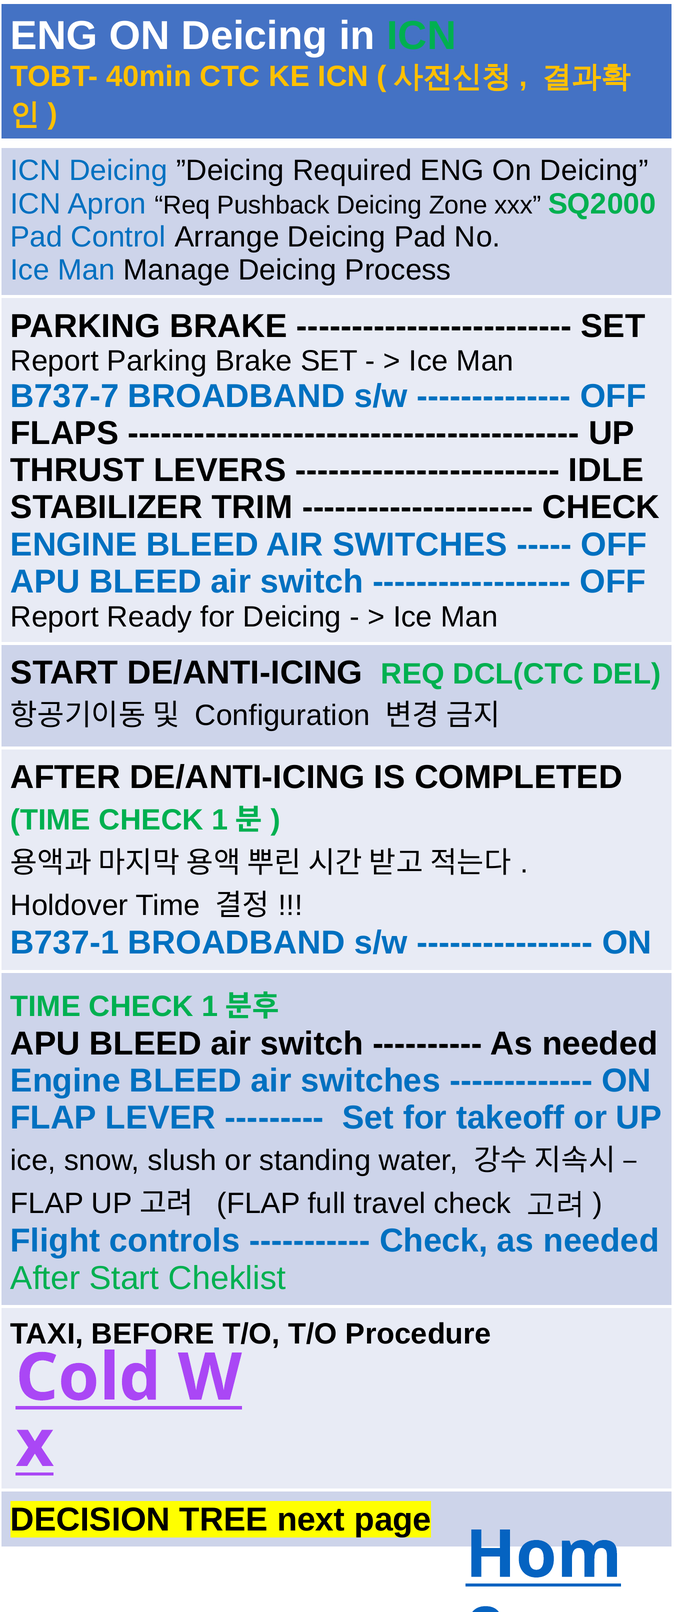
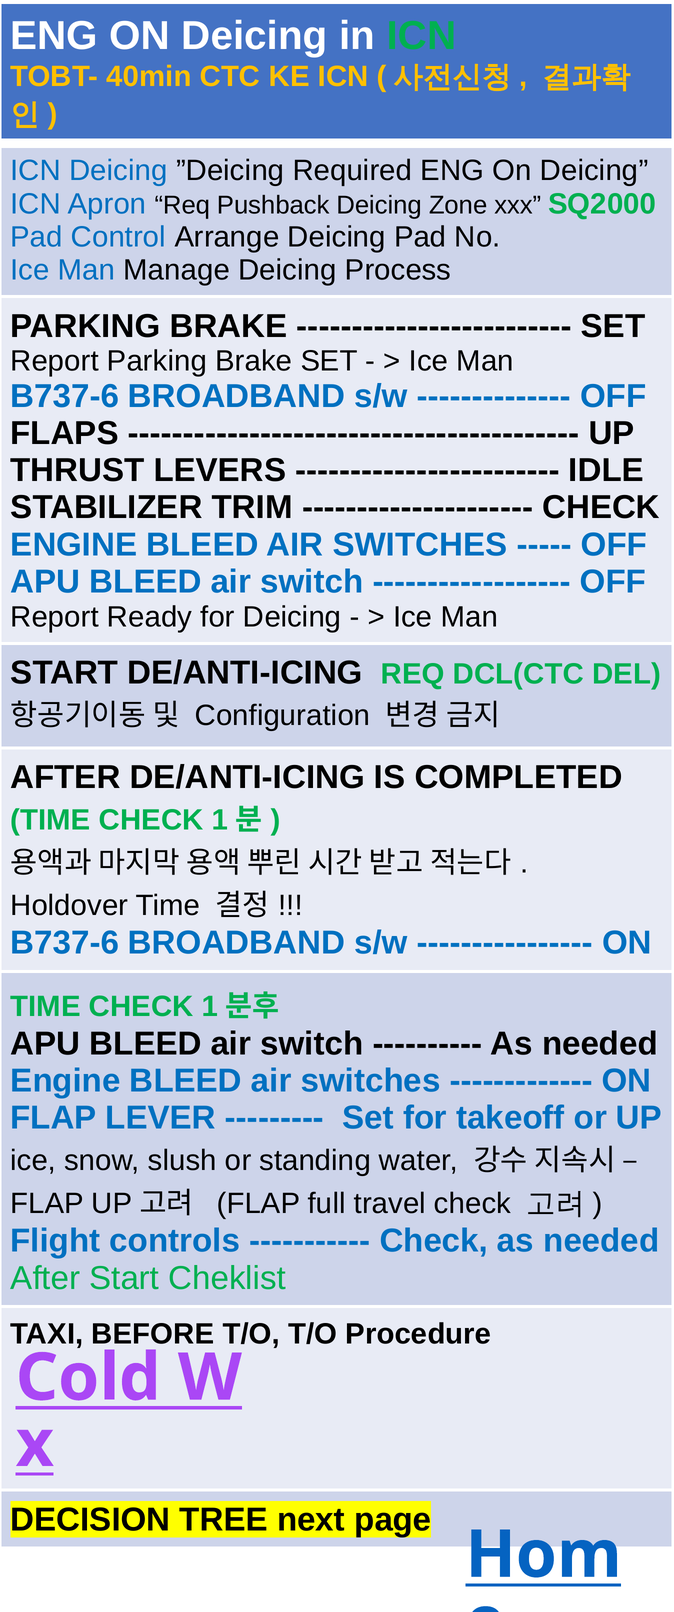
B737-7: B737-7 -> B737-6 (65, 396)
B737-1: B737-1 -> B737-6 (65, 943)
